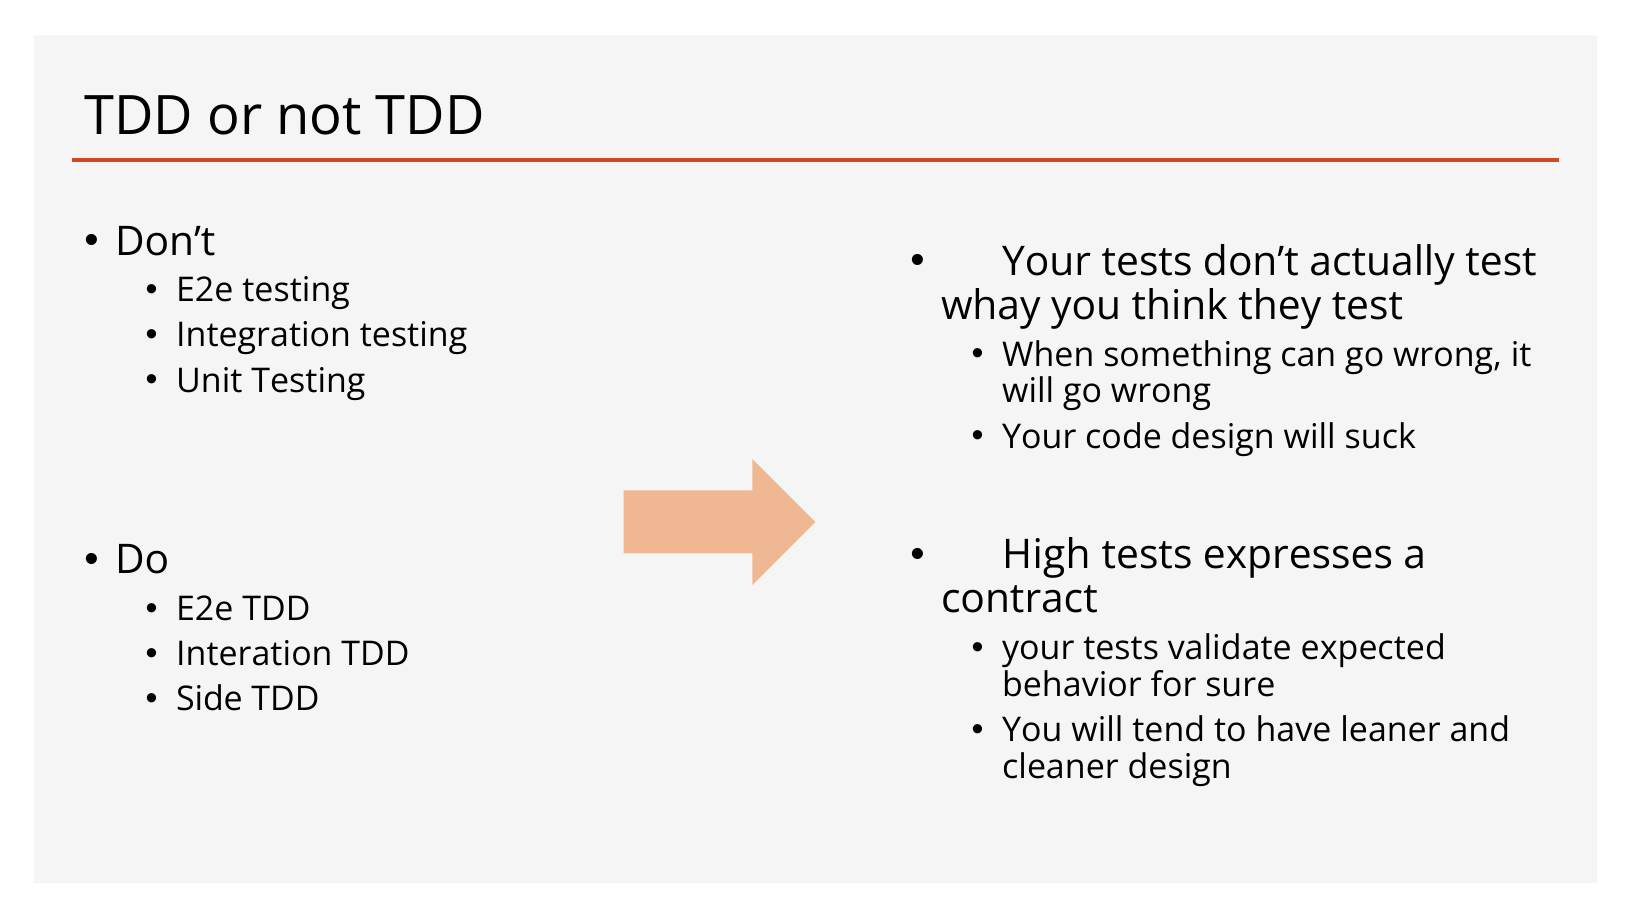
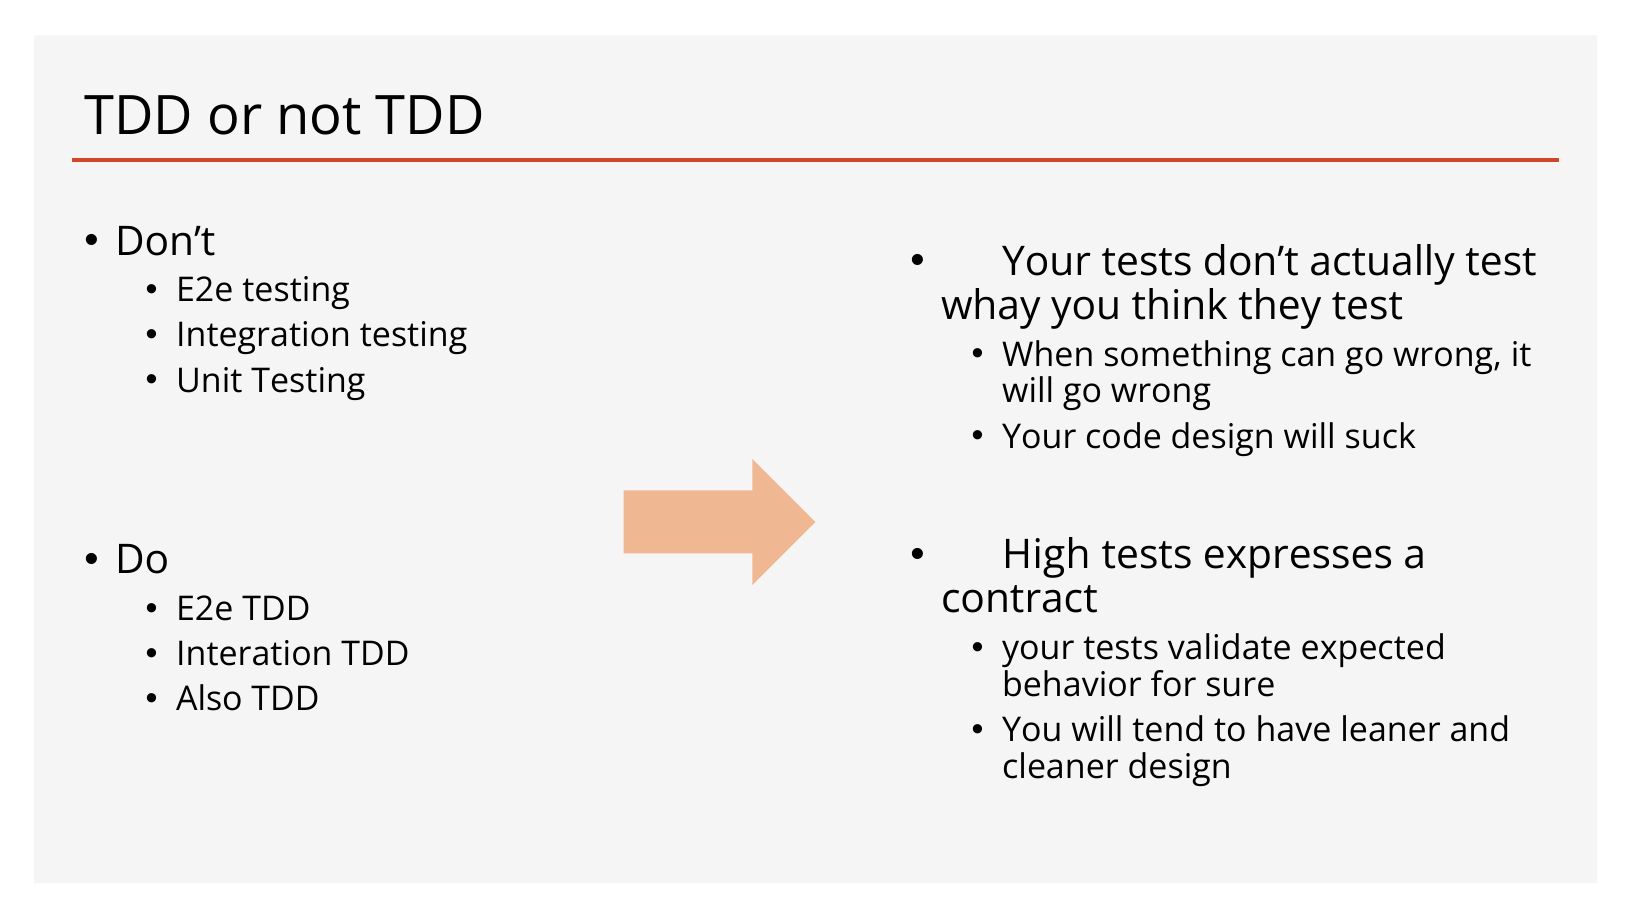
Side: Side -> Also (209, 699)
